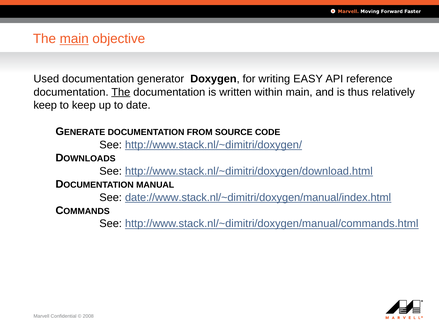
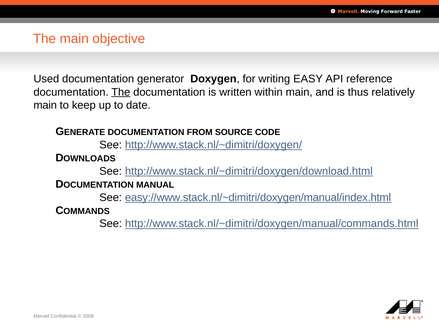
main underline: present -> none (74, 39)
keep: keep -> main (45, 105)
date://www.stack.nl/~dimitri/doxygen/manual/index.html: date://www.stack.nl/~dimitri/doxygen/manual/index.html -> easy://www.stack.nl/~dimitri/doxygen/manual/index.html (258, 198)
